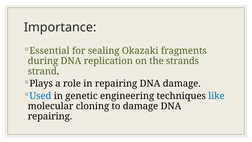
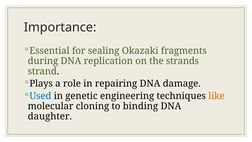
like colour: blue -> orange (216, 96)
to damage: damage -> binding (140, 106)
repairing: repairing -> daughter (50, 116)
